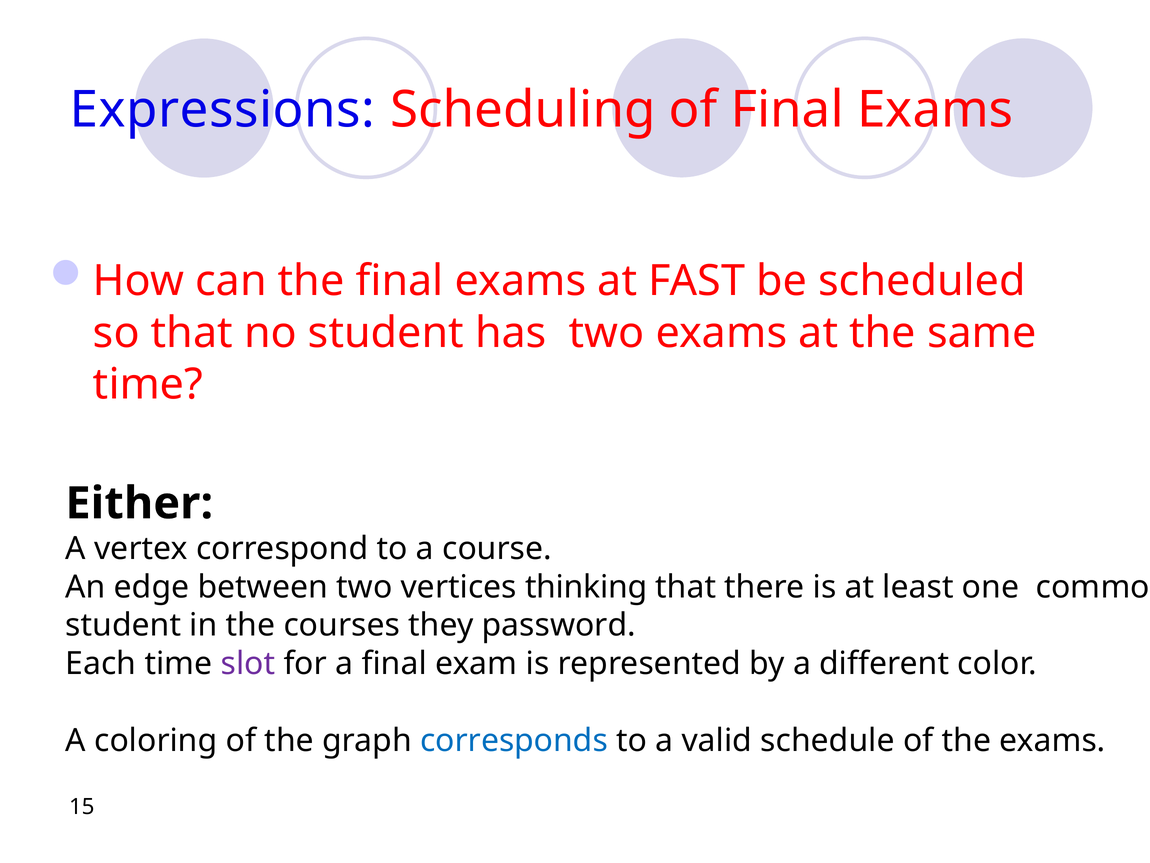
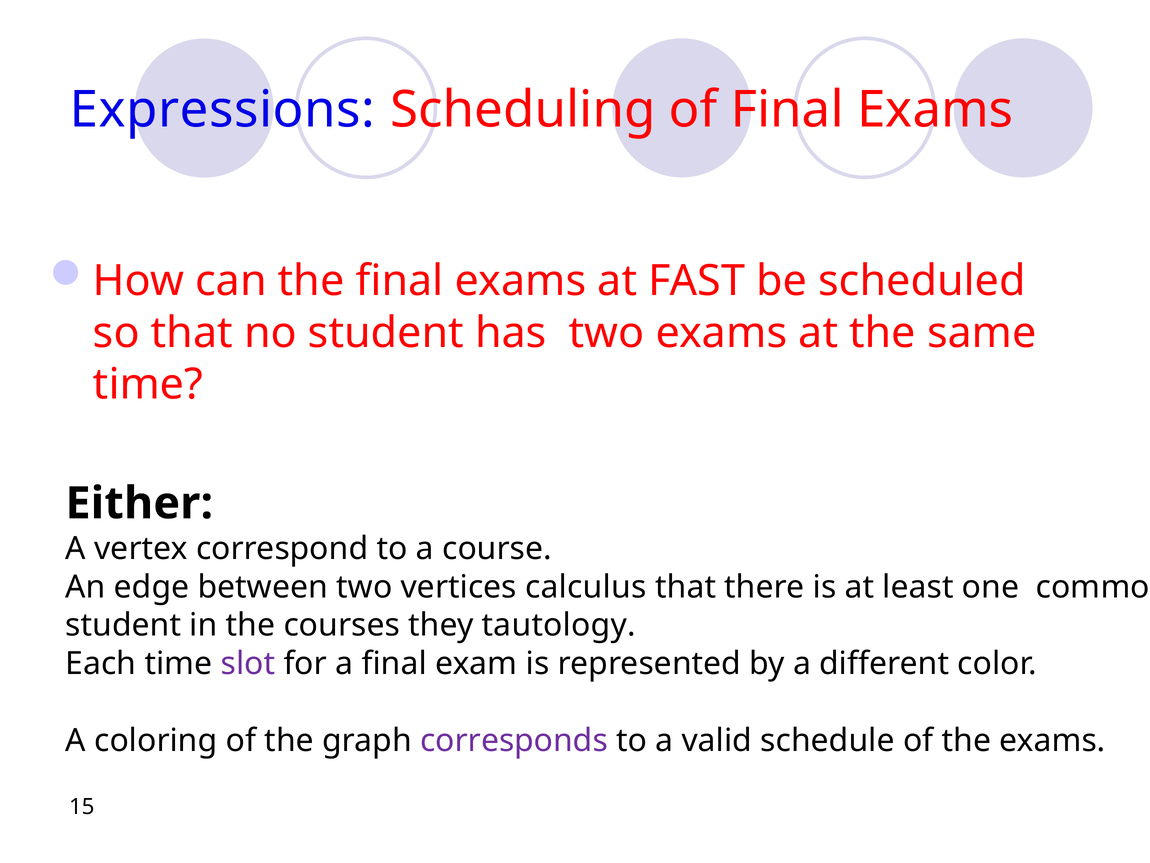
thinking: thinking -> calculus (586, 587)
password: password -> tautology (559, 625)
corresponds colour: blue -> purple (514, 740)
